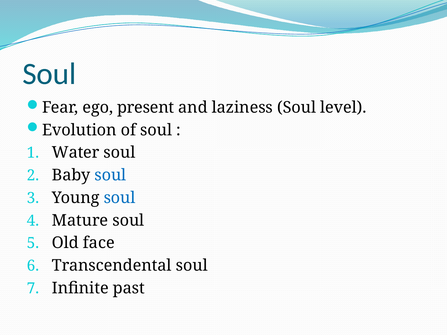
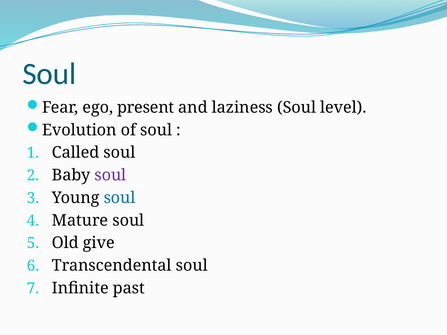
Water: Water -> Called (76, 153)
soul colour: blue -> purple (110, 175)
face: face -> give (99, 243)
